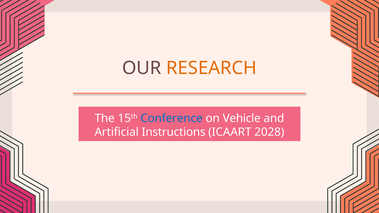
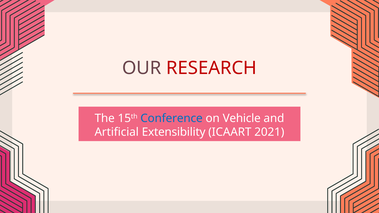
RESEARCH colour: orange -> red (212, 68)
Instructions: Instructions -> Extensibility (174, 132)
2028: 2028 -> 2021 (269, 132)
